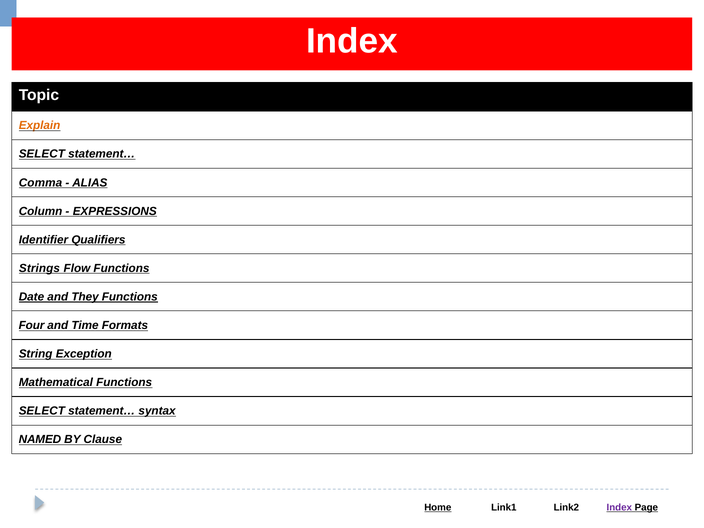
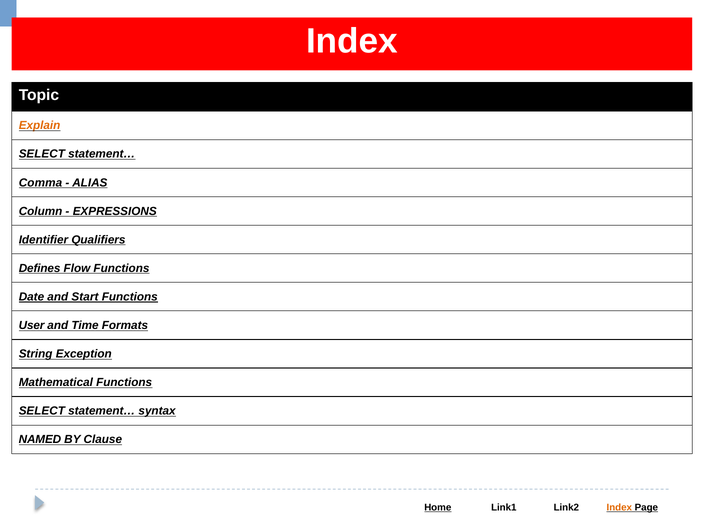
Strings: Strings -> Defines (40, 268)
They: They -> Start (85, 297)
Four: Four -> User (32, 325)
Index colour: purple -> orange (619, 508)
